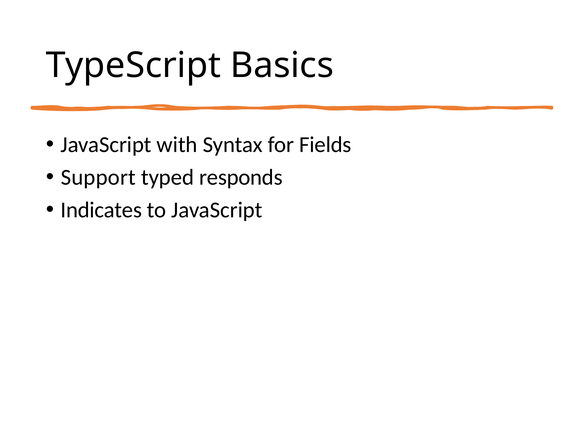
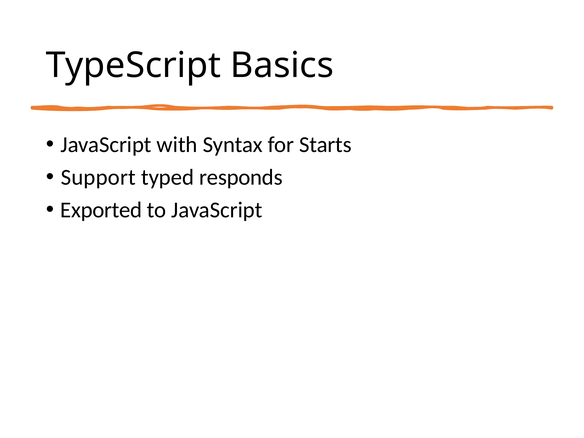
Fields: Fields -> Starts (325, 145)
Indicates: Indicates -> Exported (101, 210)
